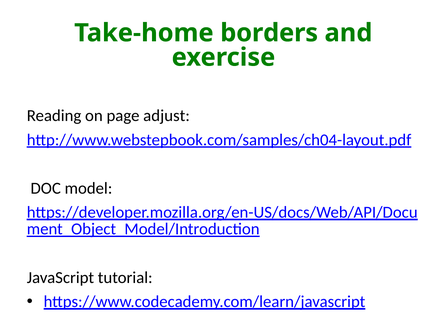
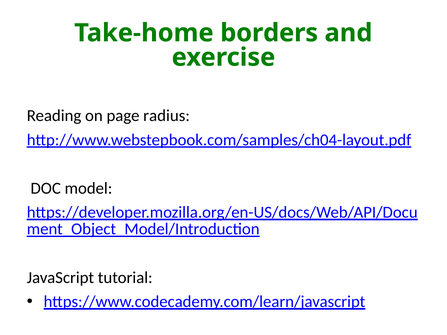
adjust: adjust -> radius (167, 116)
